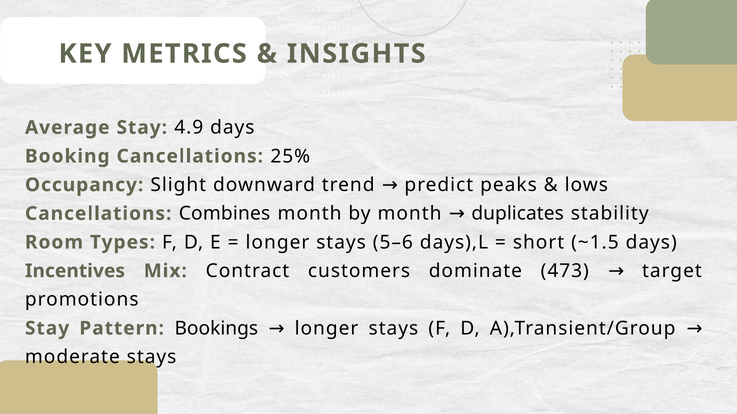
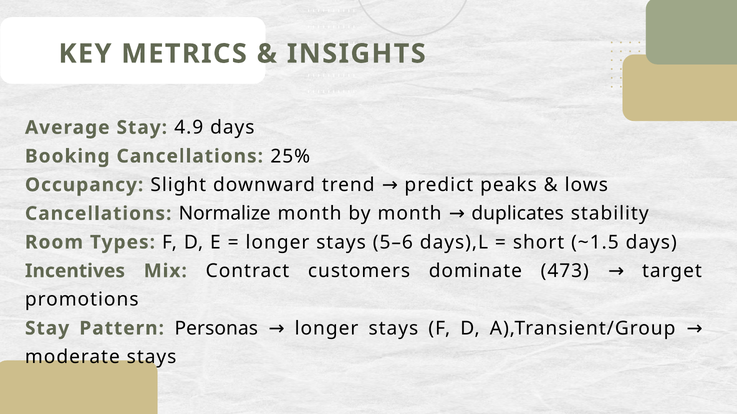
Combines: Combines -> Normalize (225, 214)
Bookings: Bookings -> Personas (216, 329)
